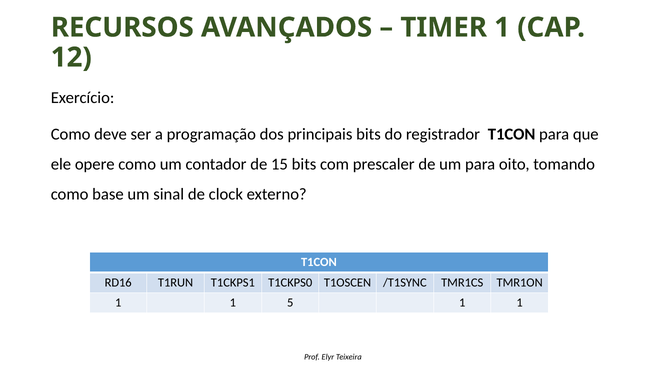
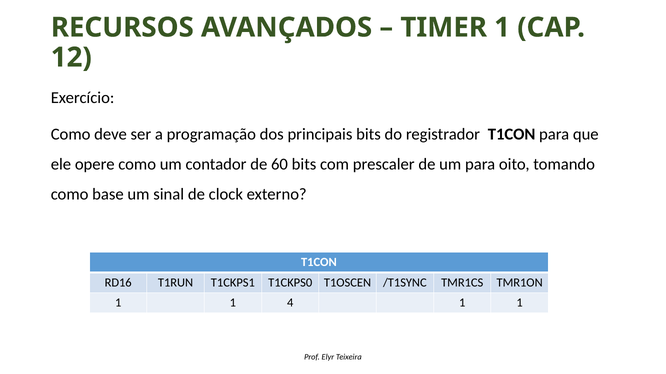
15: 15 -> 60 (280, 165)
5: 5 -> 4 (290, 303)
